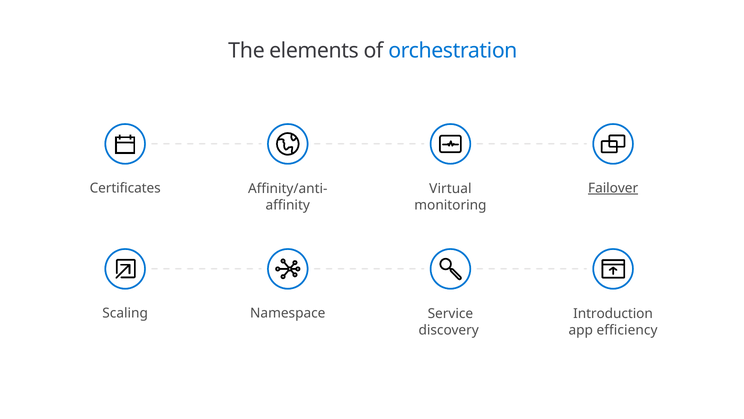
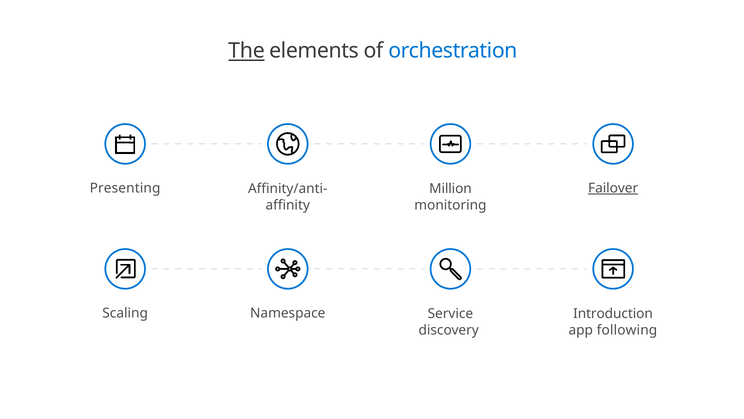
The underline: none -> present (246, 51)
Certificates: Certificates -> Presenting (125, 188)
Virtual: Virtual -> Million (450, 188)
efficiency: efficiency -> following (627, 330)
